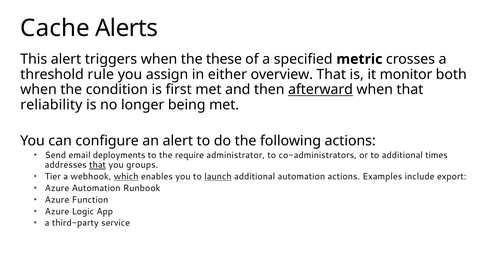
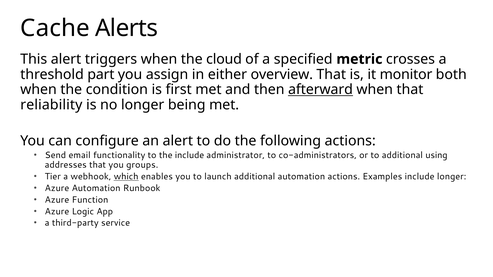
these: these -> cloud (224, 59)
rule: rule -> part (101, 74)
deployments: deployments -> functionality (119, 155)
the require: require -> include (190, 155)
times: times -> using (436, 155)
that underline: present -> none (98, 165)
launch underline: present -> none (218, 177)
include export: export -> longer (452, 177)
